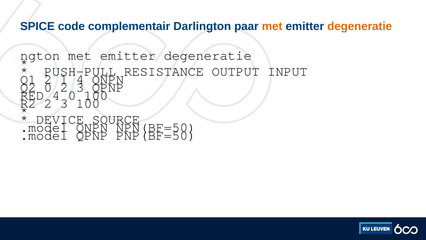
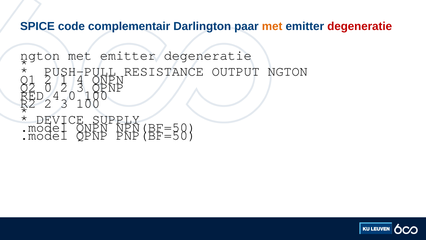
degeneratie colour: orange -> red (360, 26)
OUTPUT INPUT: INPUT -> NGTON (288, 71)
SOURCE: SOURCE -> SUPPLY (116, 119)
